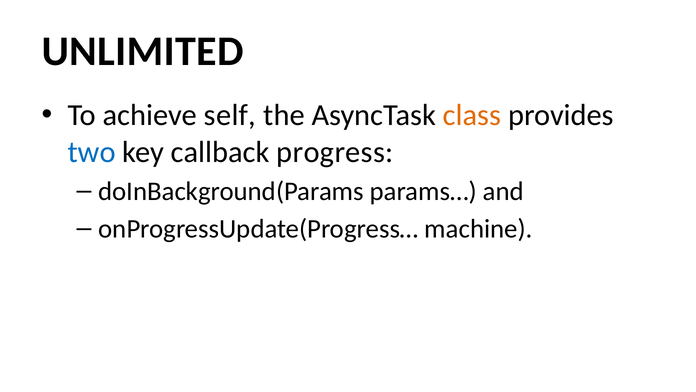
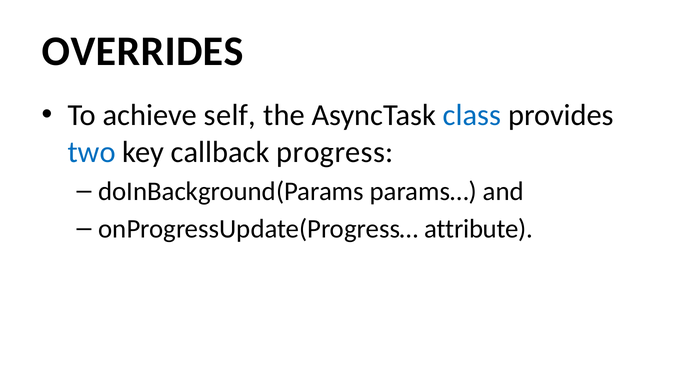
UNLIMITED: UNLIMITED -> OVERRIDES (143, 51)
class colour: orange -> blue (472, 115)
machine: machine -> attribute (479, 229)
